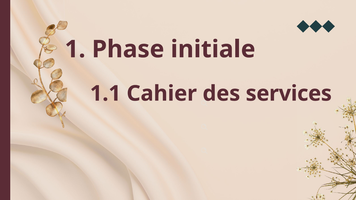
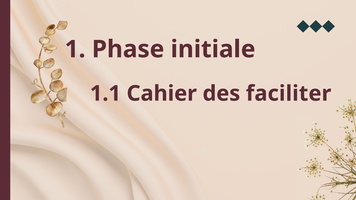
services: services -> faciliter (289, 94)
